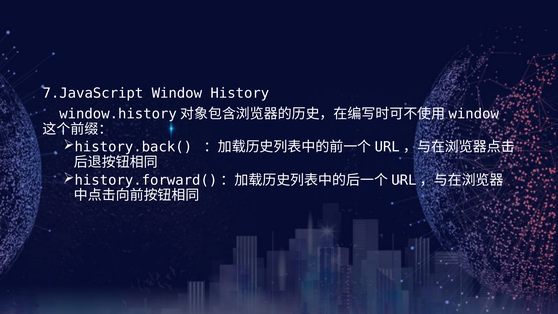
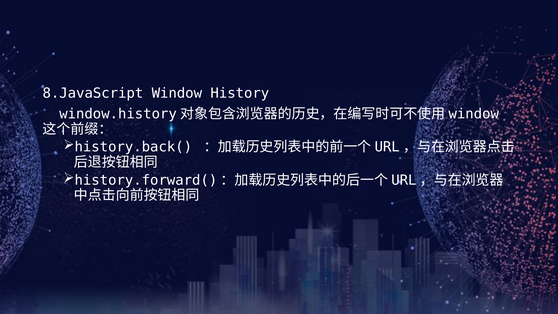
7.JavaScript: 7.JavaScript -> 8.JavaScript (93, 93)
